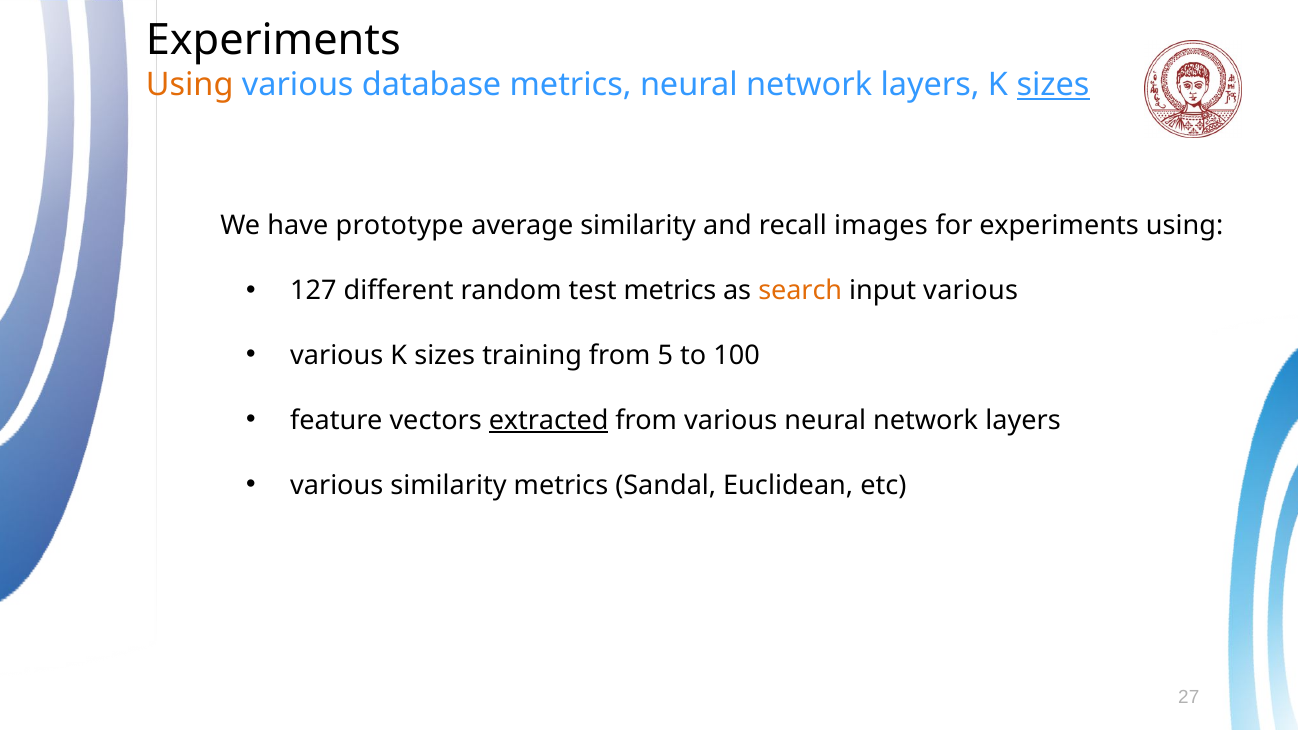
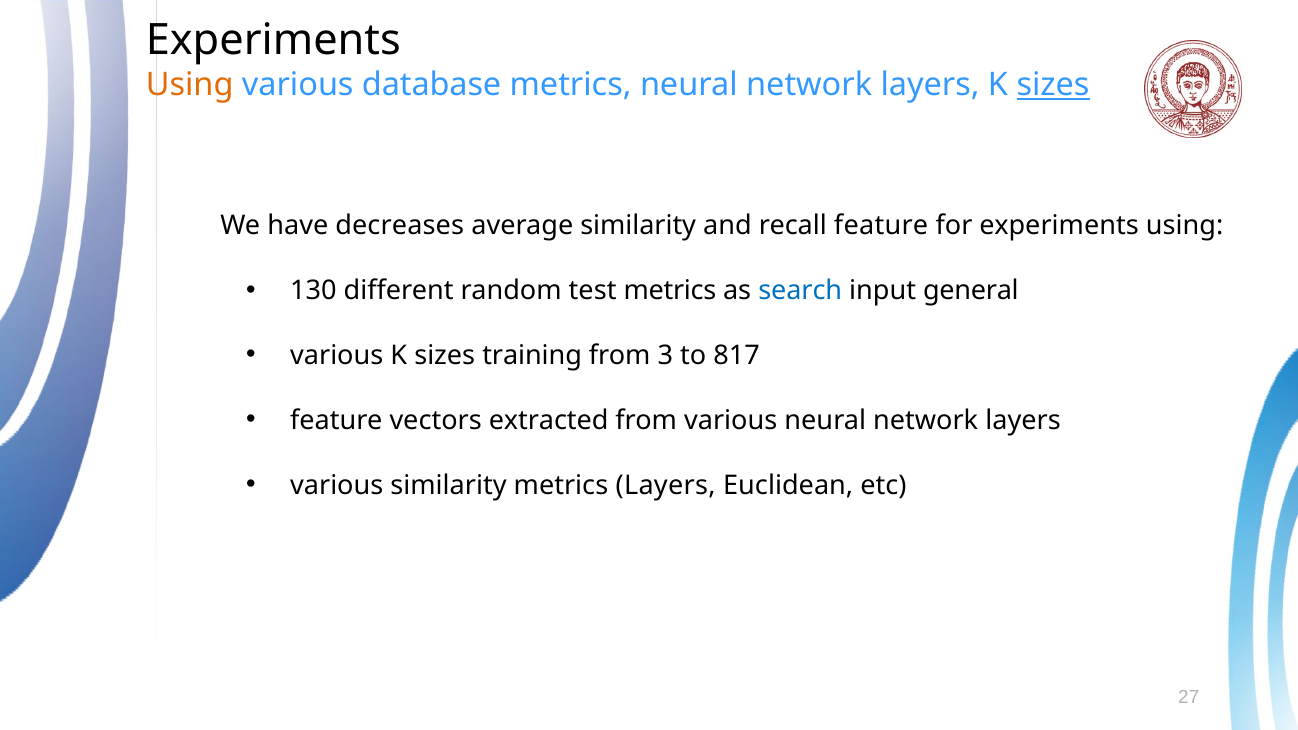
prototype: prototype -> decreases (400, 226)
recall images: images -> feature (881, 226)
127: 127 -> 130 (313, 291)
search colour: orange -> blue (800, 291)
input various: various -> general (971, 291)
5: 5 -> 3 (665, 356)
100: 100 -> 817 (737, 356)
extracted underline: present -> none (549, 421)
metrics Sandal: Sandal -> Layers (666, 486)
